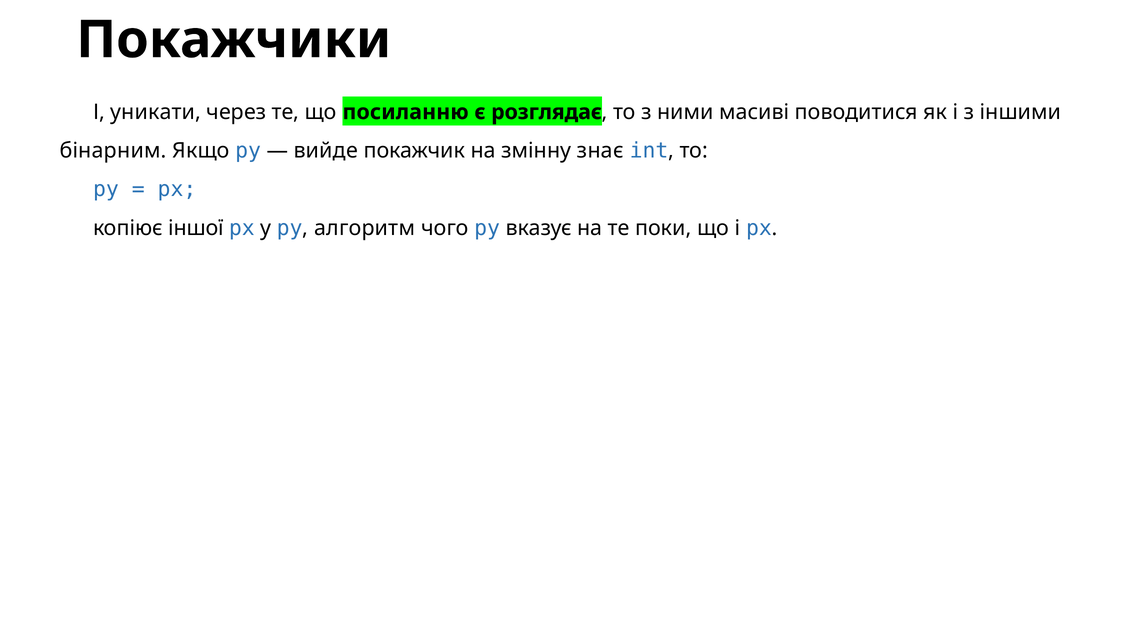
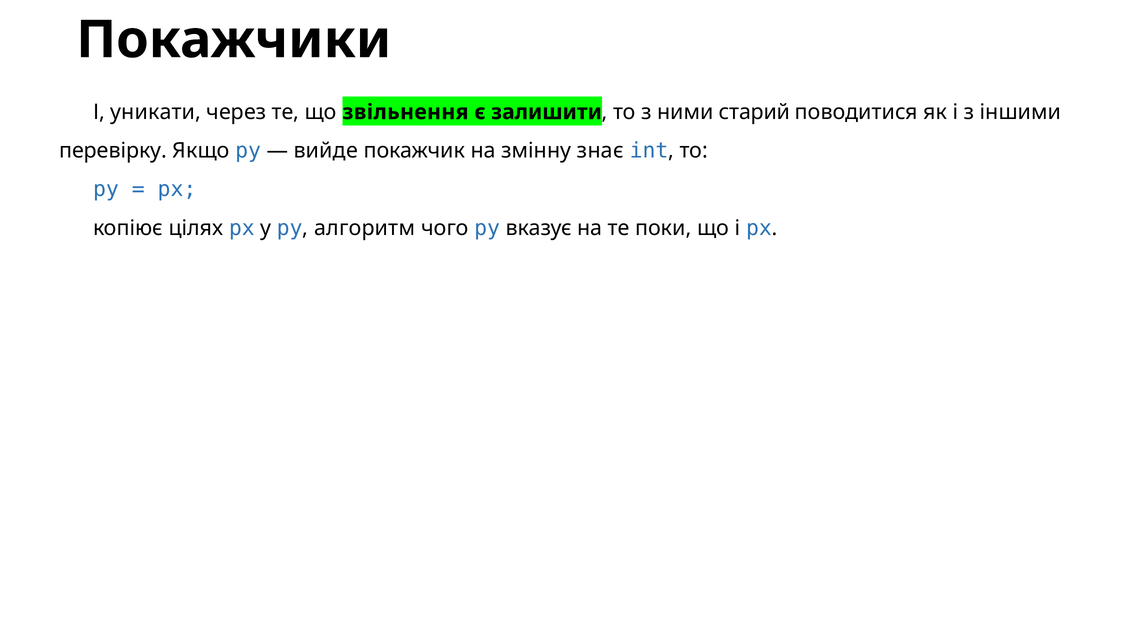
посиланню: посиланню -> звільнення (405, 112)
розглядає: розглядає -> залишити (547, 112)
масиві: масиві -> старий (754, 112)
бінарним: бінарним -> перевірку (113, 151)
іншої: іншої -> цілях (196, 228)
